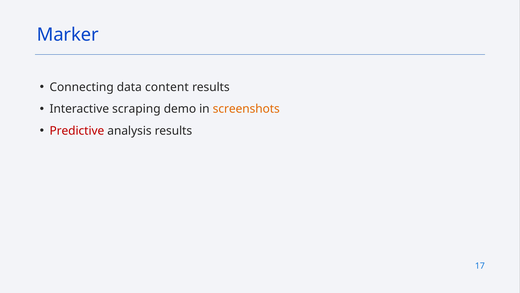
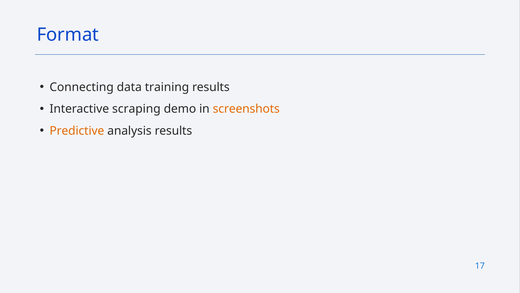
Marker: Marker -> Format (68, 35)
content: content -> training (167, 87)
Predictive colour: red -> orange (77, 131)
